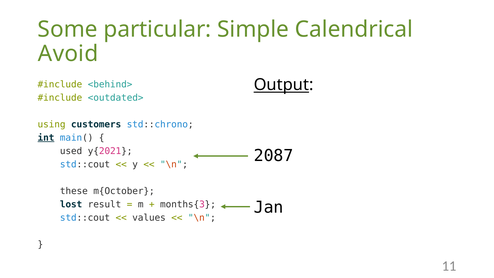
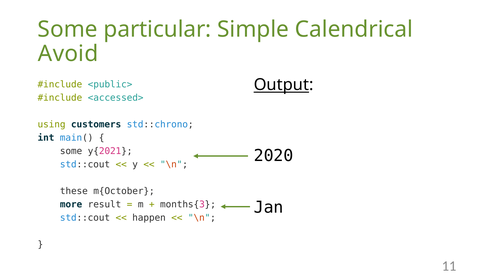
<behind>: <behind> -> <public> (110, 84)
<outdated>: <outdated> -> <accessed> (116, 98)
int underline: present -> none (46, 138)
used: used -> some (71, 151)
2087: 2087 -> 2020 (274, 156)
lost: lost -> more (71, 204)
values: values -> happen (149, 218)
